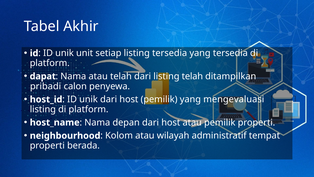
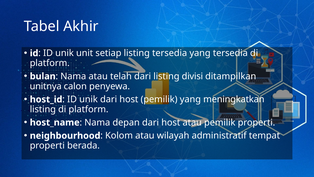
dapat: dapat -> bulan (43, 76)
listing telah: telah -> divisi (192, 76)
pribadi: pribadi -> unitnya (46, 86)
mengevaluasi: mengevaluasi -> meningkatkan (234, 99)
